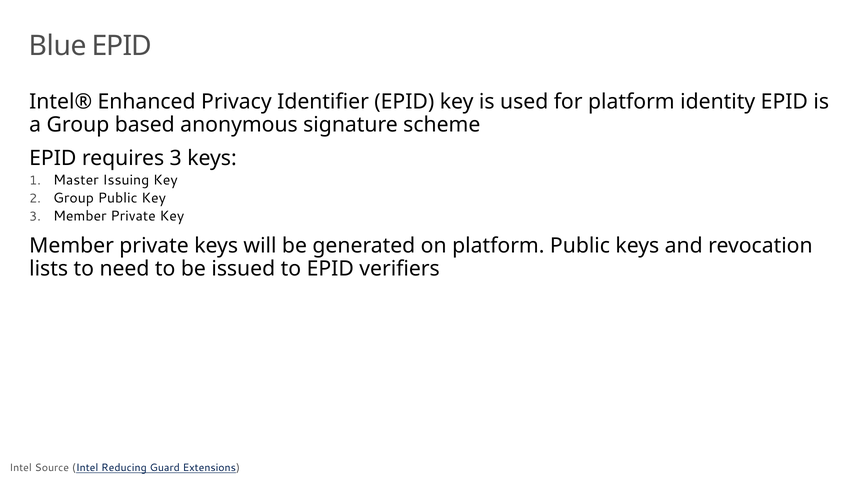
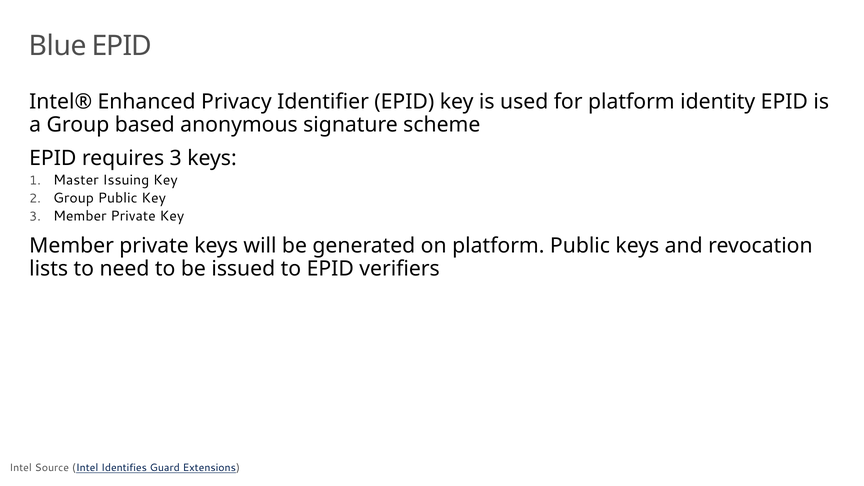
Reducing: Reducing -> Identifies (124, 467)
